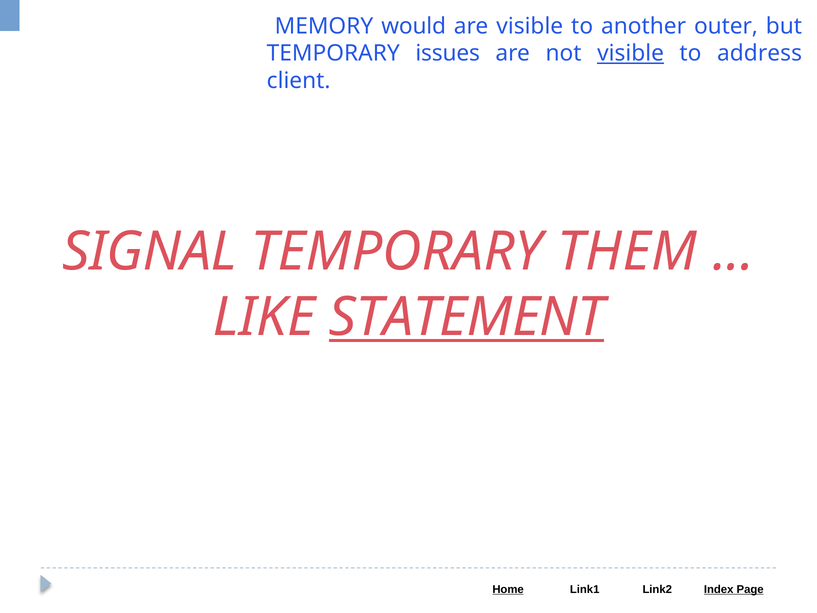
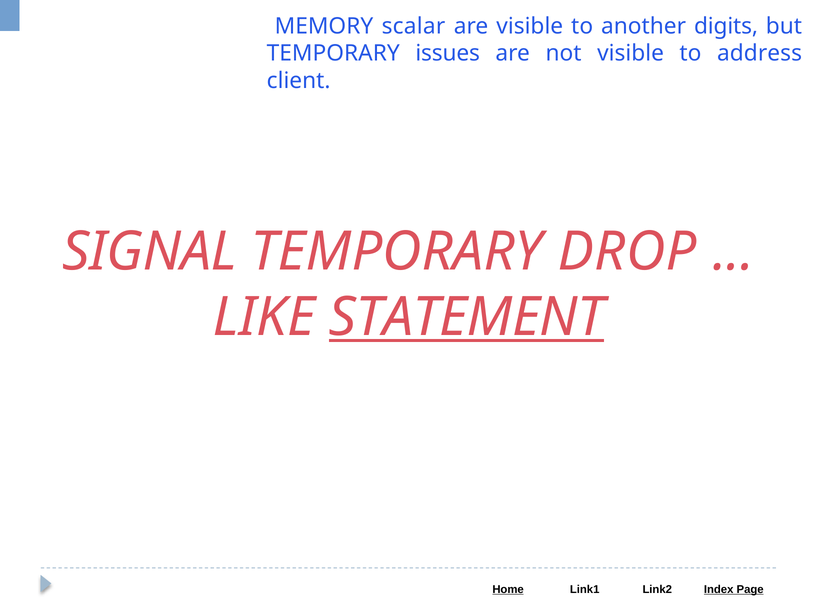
would: would -> scalar (413, 26)
outer: outer -> digits (726, 26)
visible underline: present -> none (631, 53)
THEM: THEM -> DROP (627, 252)
